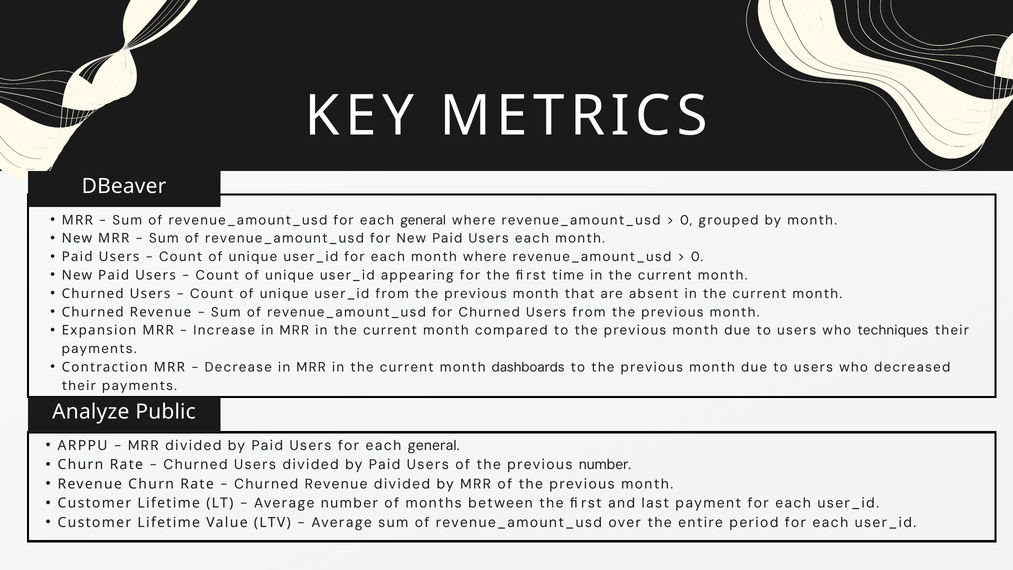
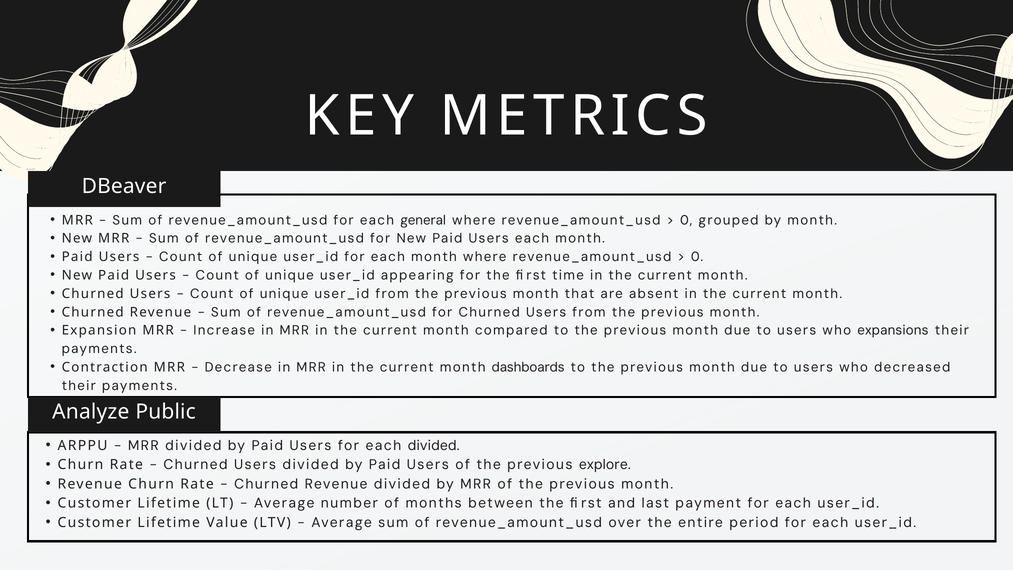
techniques: techniques -> expansions (893, 330)
Users for each general: general -> divided (434, 446)
previous number: number -> explore (605, 465)
